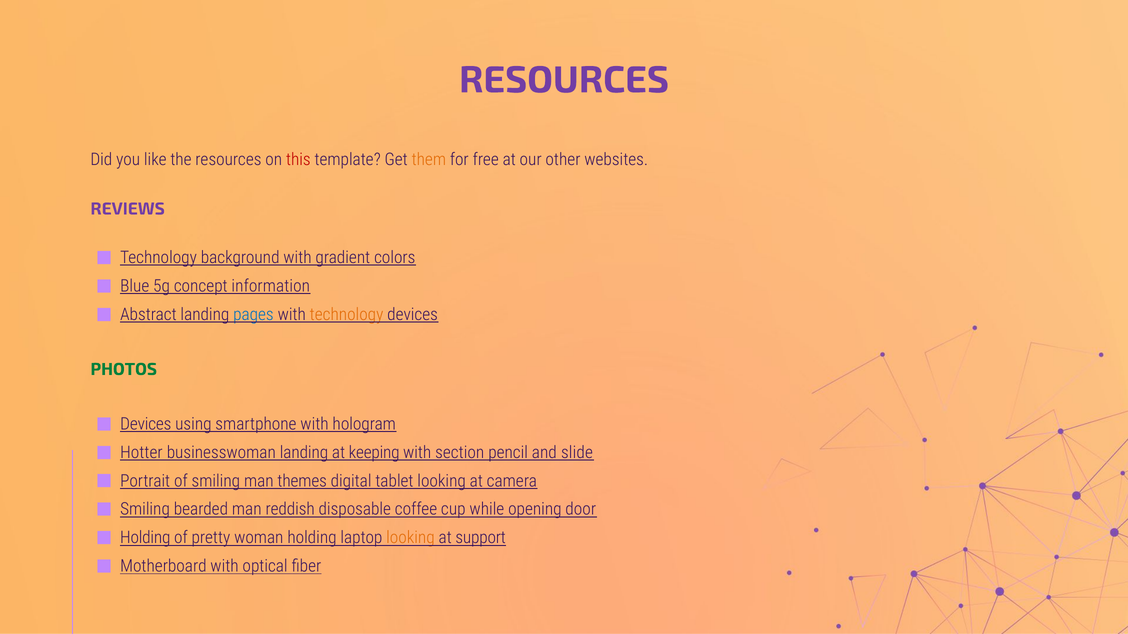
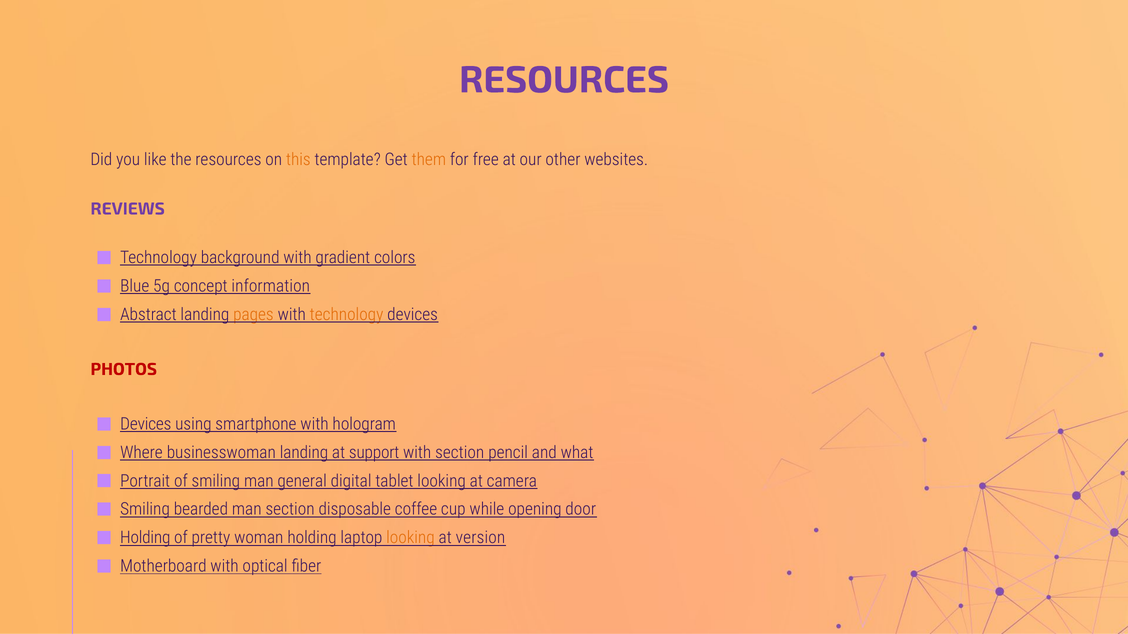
this colour: red -> orange (298, 160)
pages colour: blue -> orange (253, 315)
PHOTOS colour: green -> red (124, 370)
Hotter: Hotter -> Where (141, 453)
keeping: keeping -> support (374, 453)
slide: slide -> what (577, 453)
themes: themes -> general (302, 481)
man reddish: reddish -> section (290, 510)
support: support -> version (480, 538)
